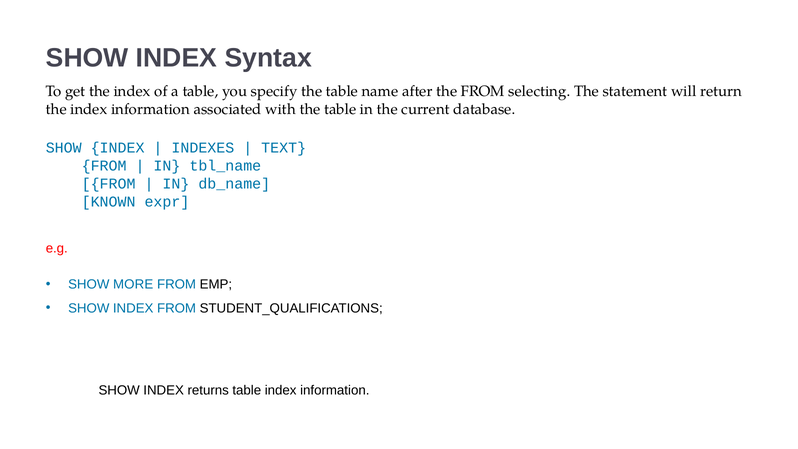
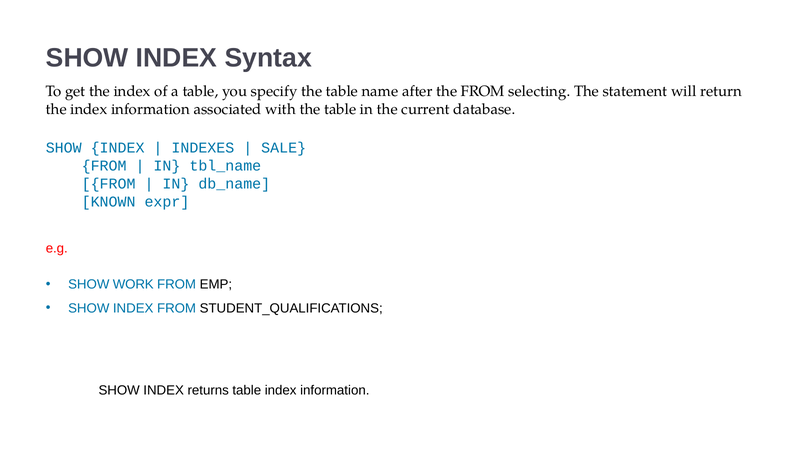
TEXT: TEXT -> SALE (284, 148)
MORE: MORE -> WORK (133, 284)
